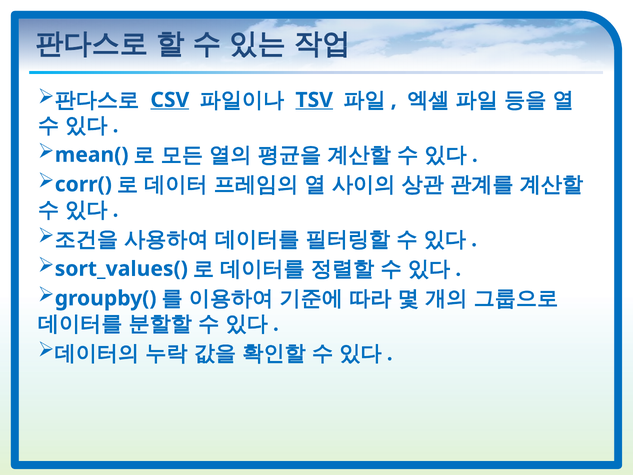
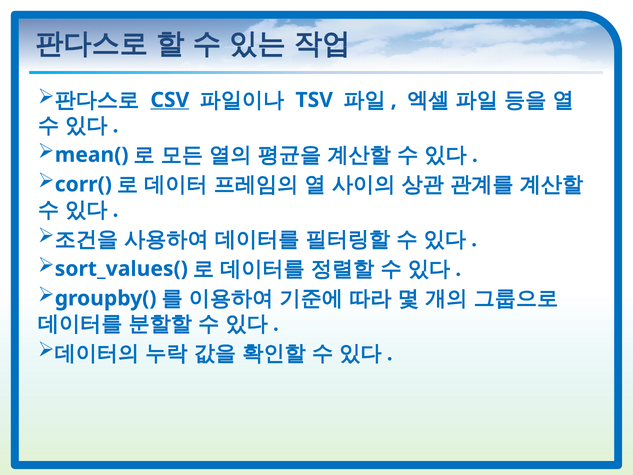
TSV underline: present -> none (314, 100)
